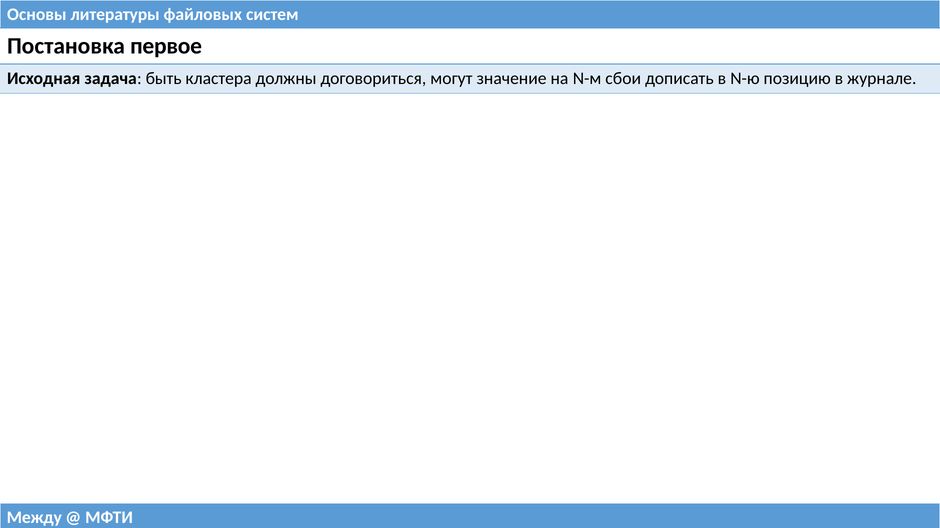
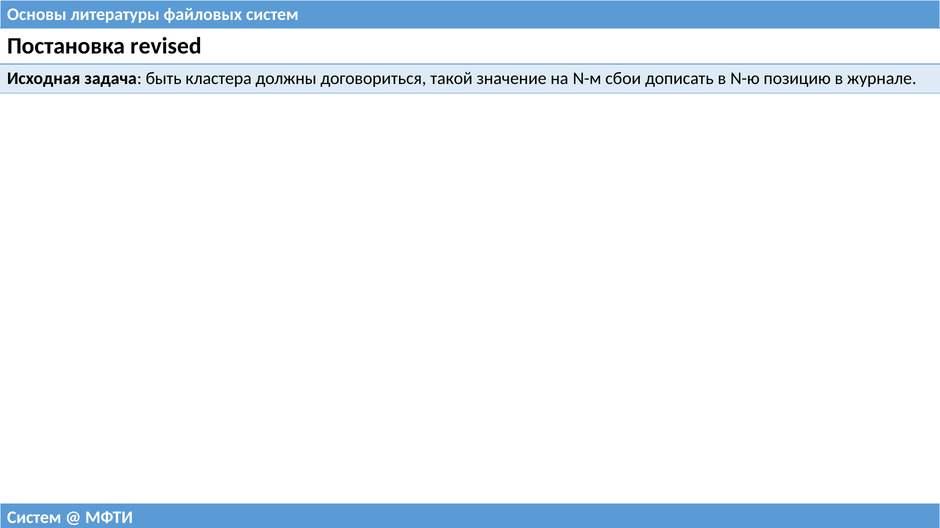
первое: первое -> revised (166, 46)
могут: могут -> такой (451, 78)
Между: Между -> Систем (34, 518)
